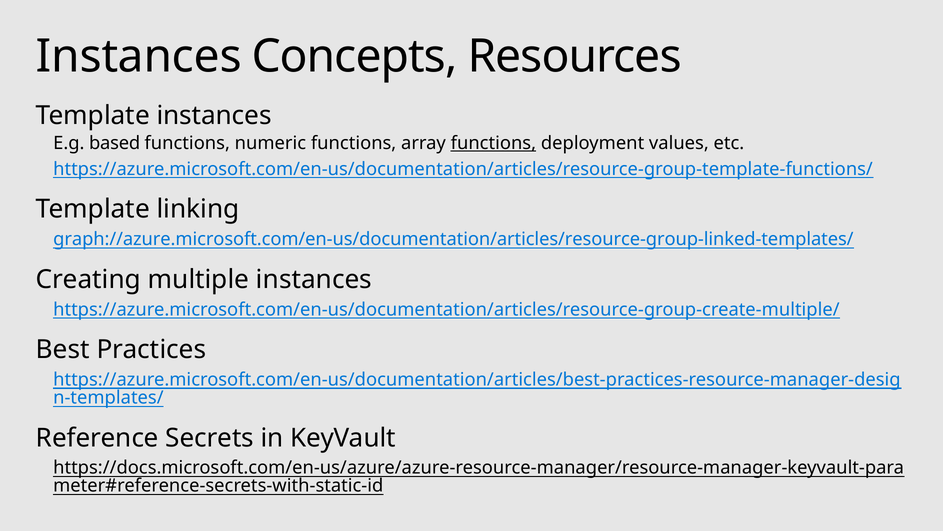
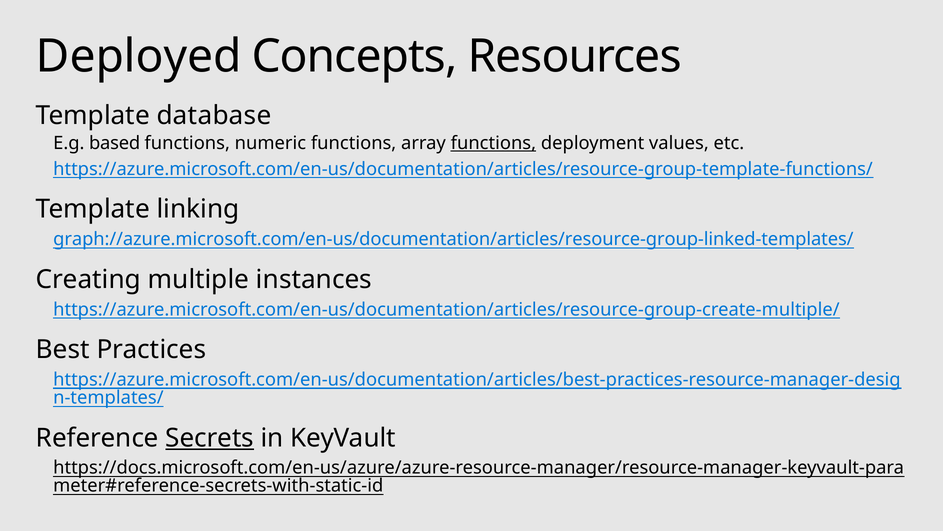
Instances: Instances -> Deployed (139, 57)
Template instances: instances -> database (214, 115)
Secrets underline: none -> present (210, 437)
